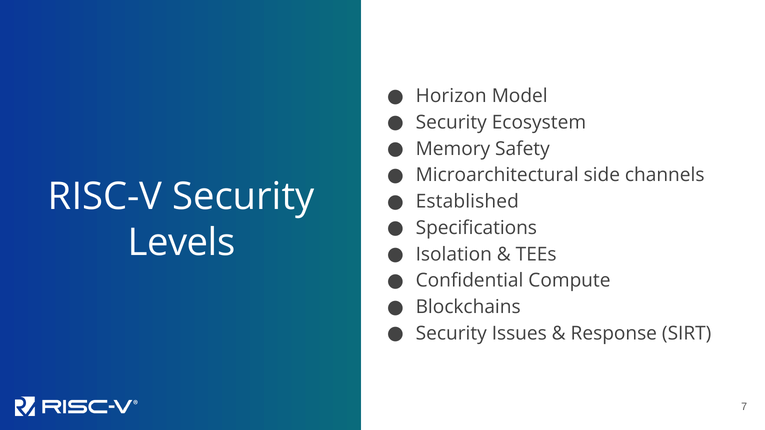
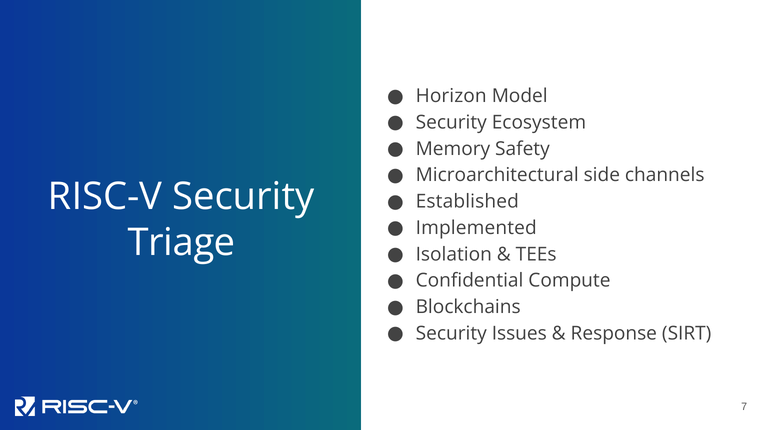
Specifications: Specifications -> Implemented (476, 228)
Levels: Levels -> Triage (181, 243)
